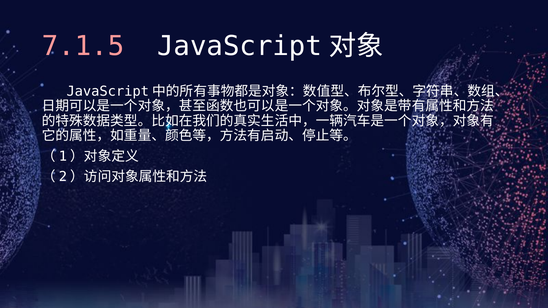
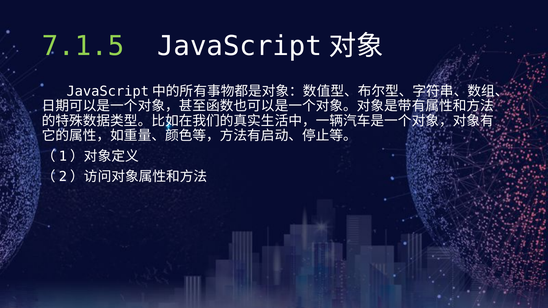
7.1.5 colour: pink -> light green (83, 46)
